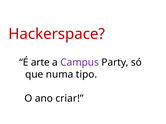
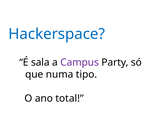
Hackerspace colour: red -> blue (57, 34)
arte: arte -> sala (40, 63)
criar: criar -> total (70, 99)
